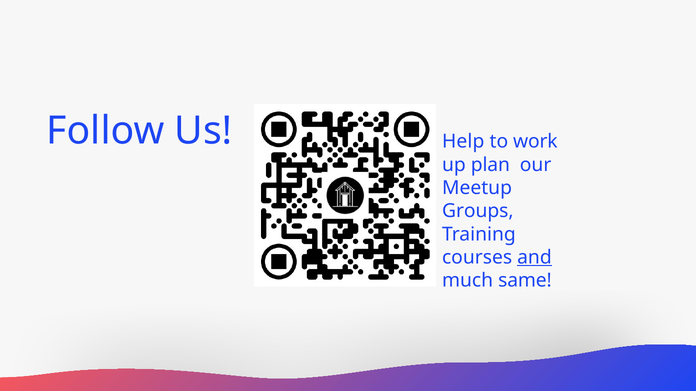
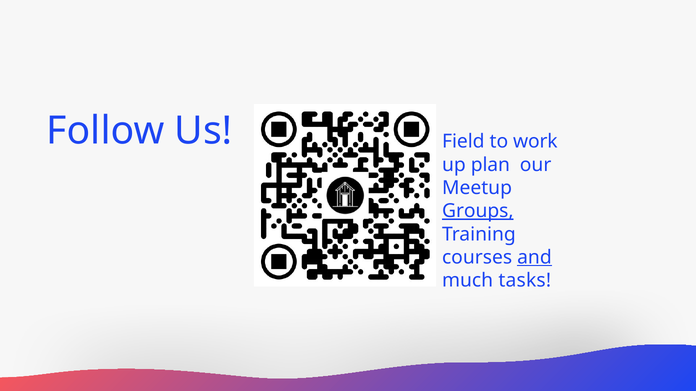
Help: Help -> Field (463, 142)
Groups underline: none -> present (478, 211)
same: same -> tasks (525, 281)
